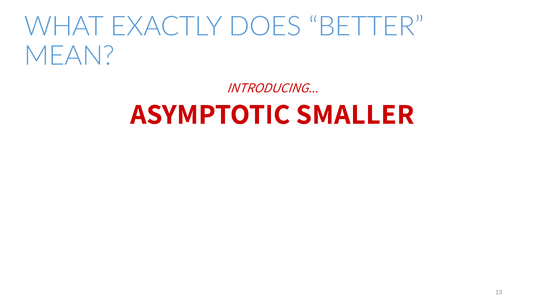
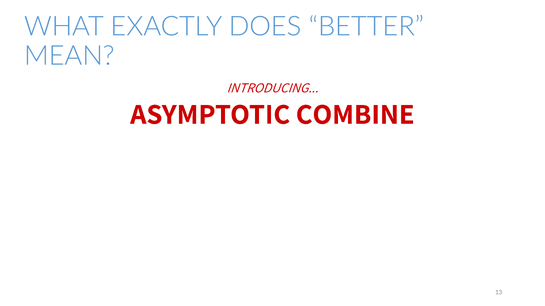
SMALLER: SMALLER -> COMBINE (355, 115)
